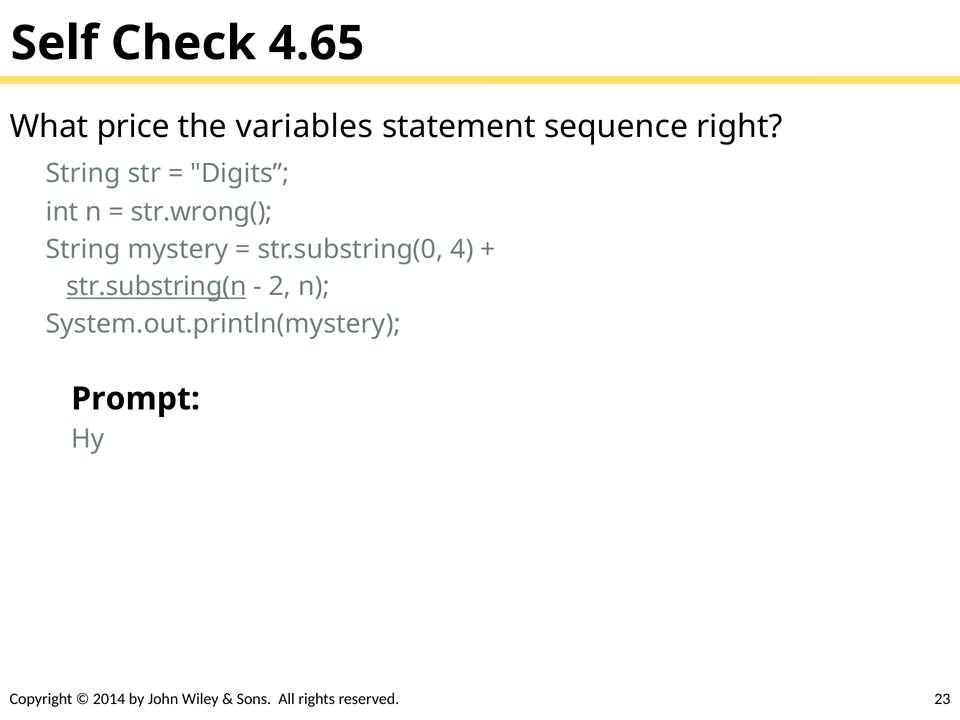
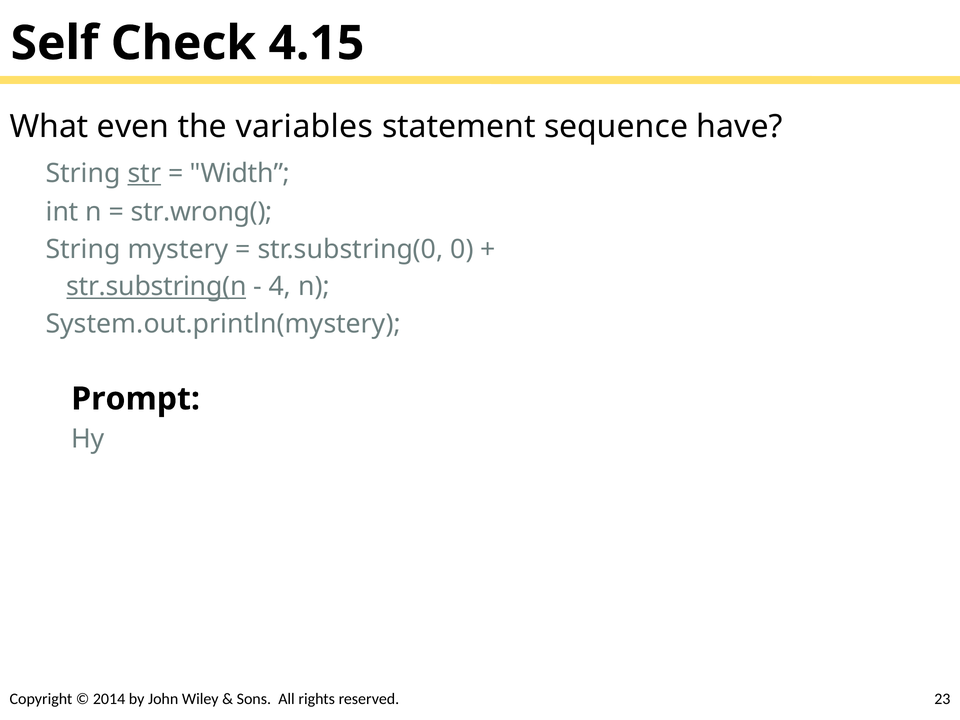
4.65: 4.65 -> 4.15 (316, 43)
price: price -> even (133, 127)
right: right -> have (739, 127)
str underline: none -> present (144, 173)
Digits: Digits -> Width (240, 173)
4: 4 -> 0 (462, 249)
2: 2 -> 4 (280, 287)
